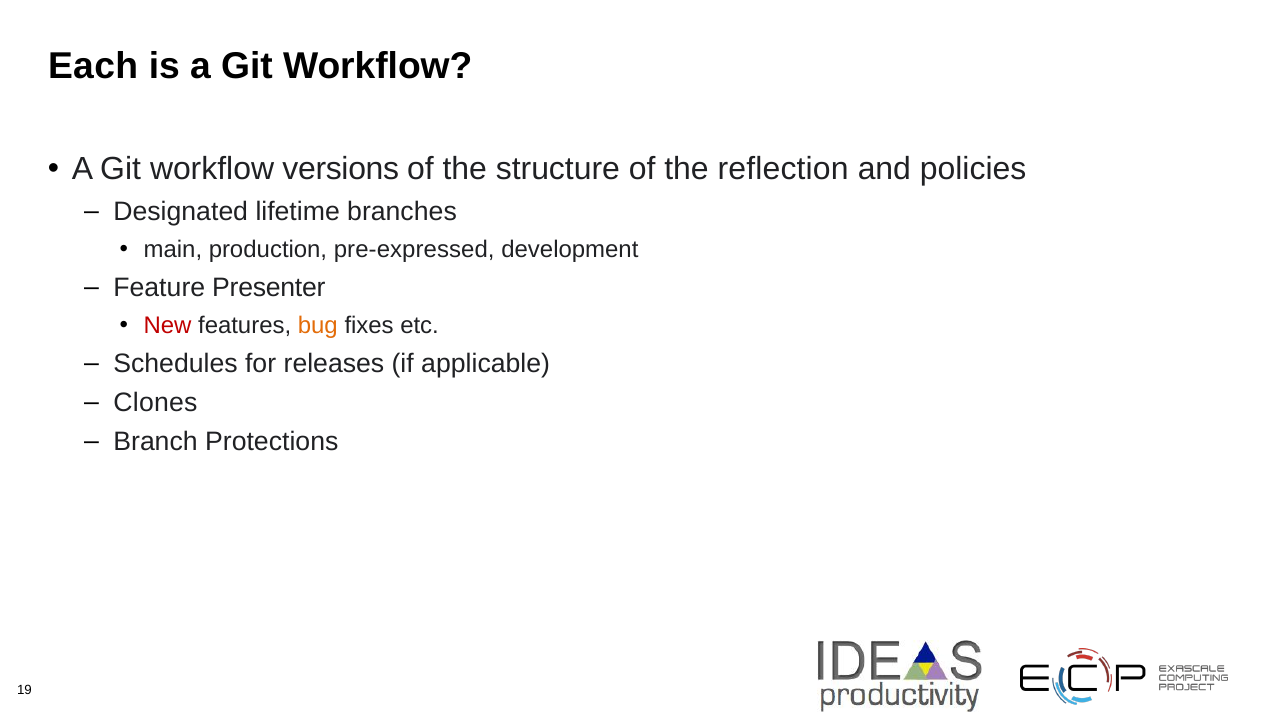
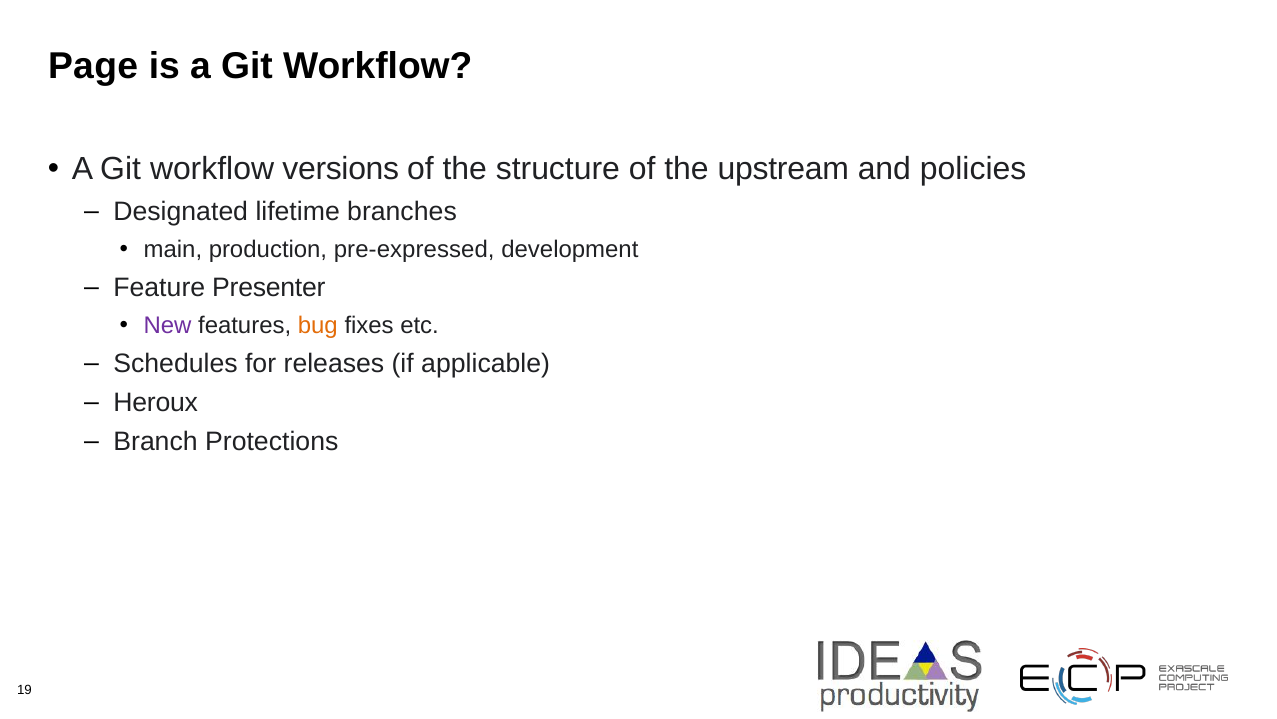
Each: Each -> Page (93, 66)
reflection: reflection -> upstream (783, 169)
New colour: red -> purple (168, 325)
Clones: Clones -> Heroux (156, 402)
